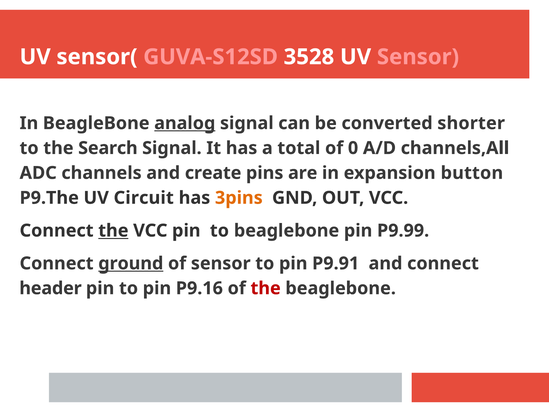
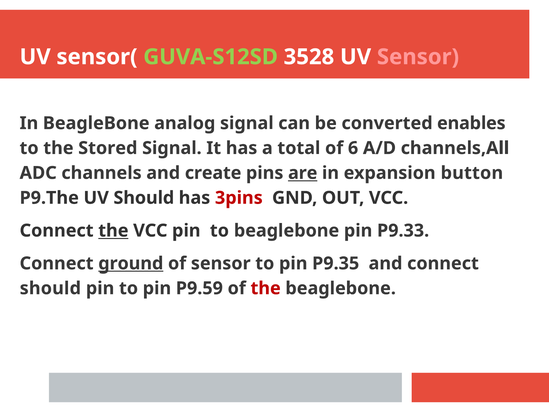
GUVA-S12SD colour: pink -> light green (211, 57)
analog underline: present -> none (185, 123)
shorter: shorter -> enables (471, 123)
Search: Search -> Stored (108, 148)
0: 0 -> 6 (353, 148)
are underline: none -> present (303, 173)
UV Circuit: Circuit -> Should (144, 198)
3pins colour: orange -> red (239, 198)
P9.99: P9.99 -> P9.33 (403, 230)
P9.91: P9.91 -> P9.35 (336, 263)
header: header -> should (50, 288)
P9.16: P9.16 -> P9.59 (199, 288)
